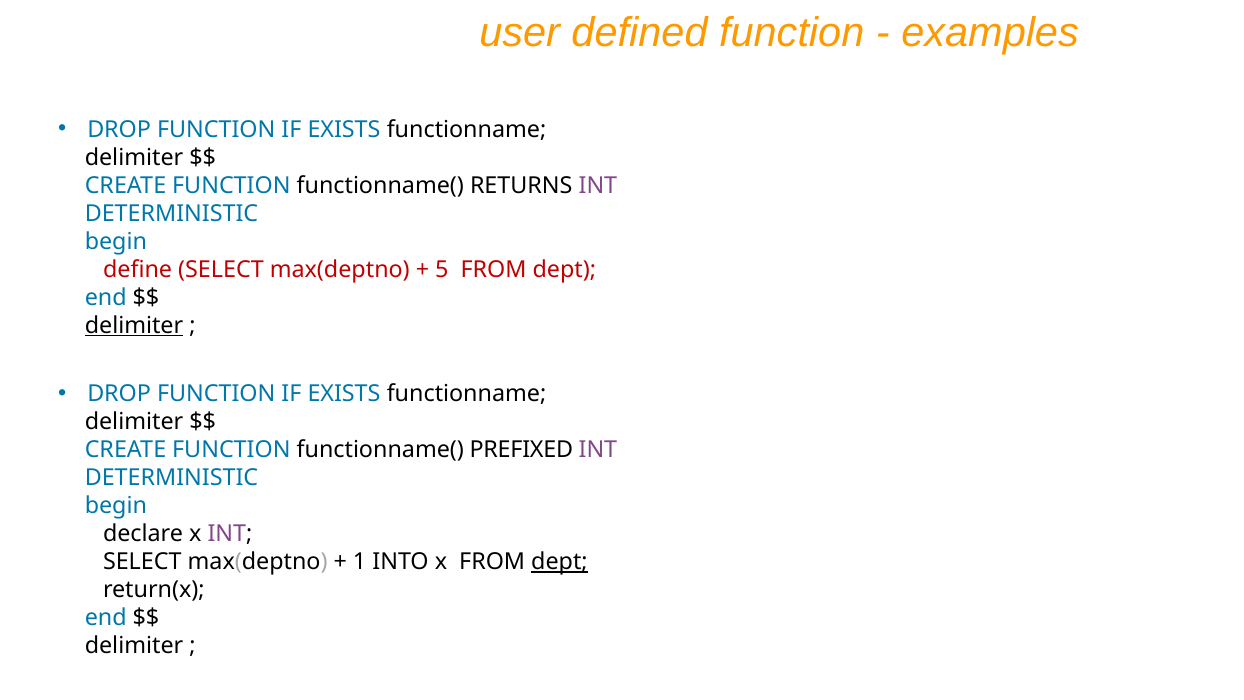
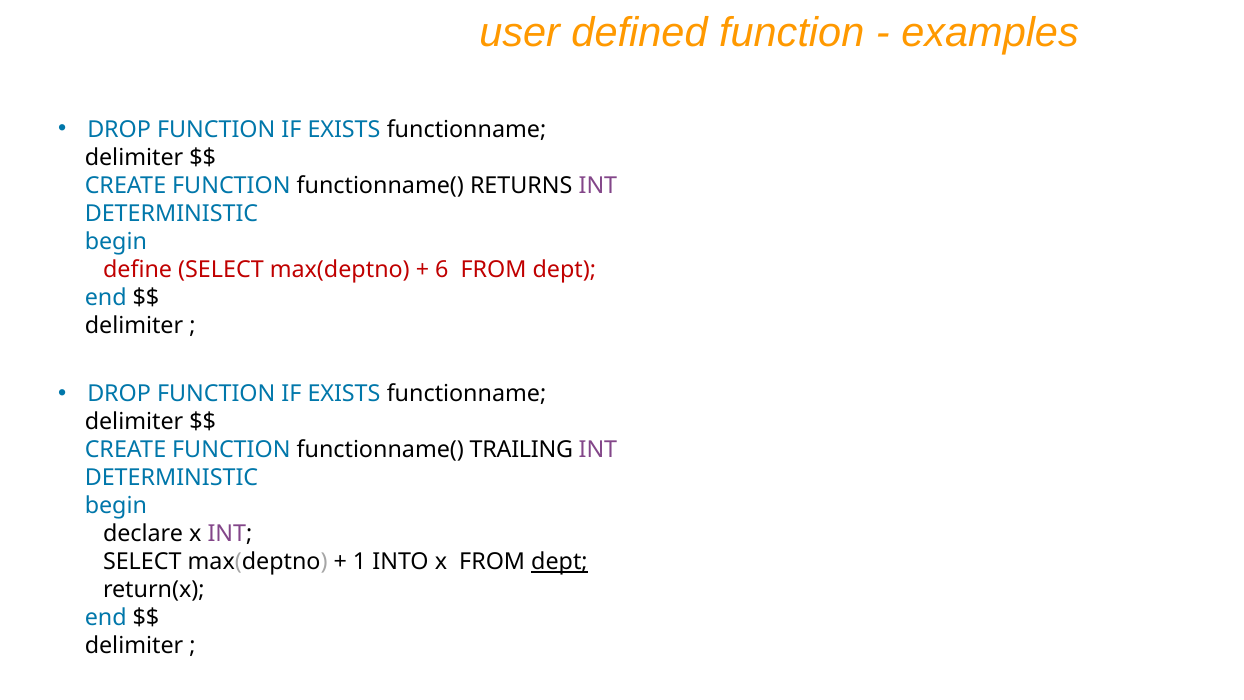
5: 5 -> 6 (442, 269)
delimiter underline: present -> none (134, 325)
PREFIXED: PREFIXED -> TRAILING (521, 450)
